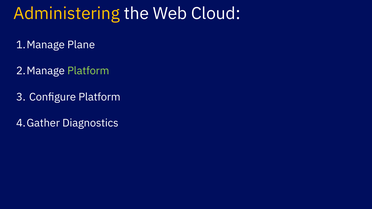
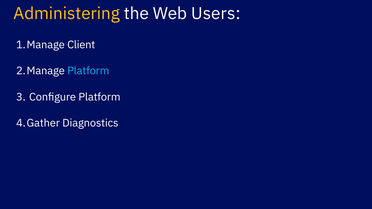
Cloud: Cloud -> Users (216, 14)
Plane: Plane -> Client (81, 45)
Platform colour: light green -> light blue (88, 71)
